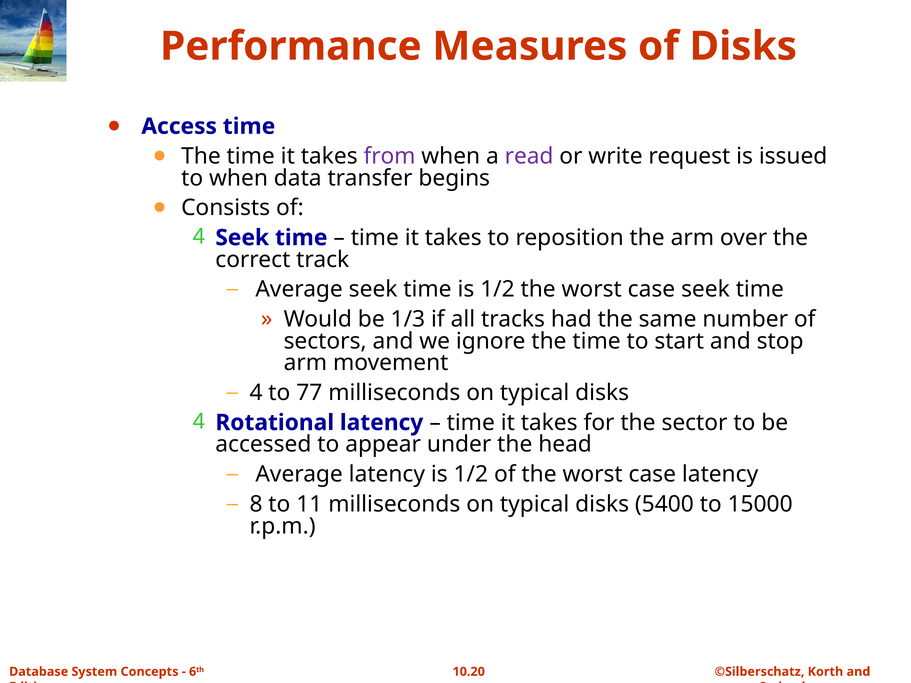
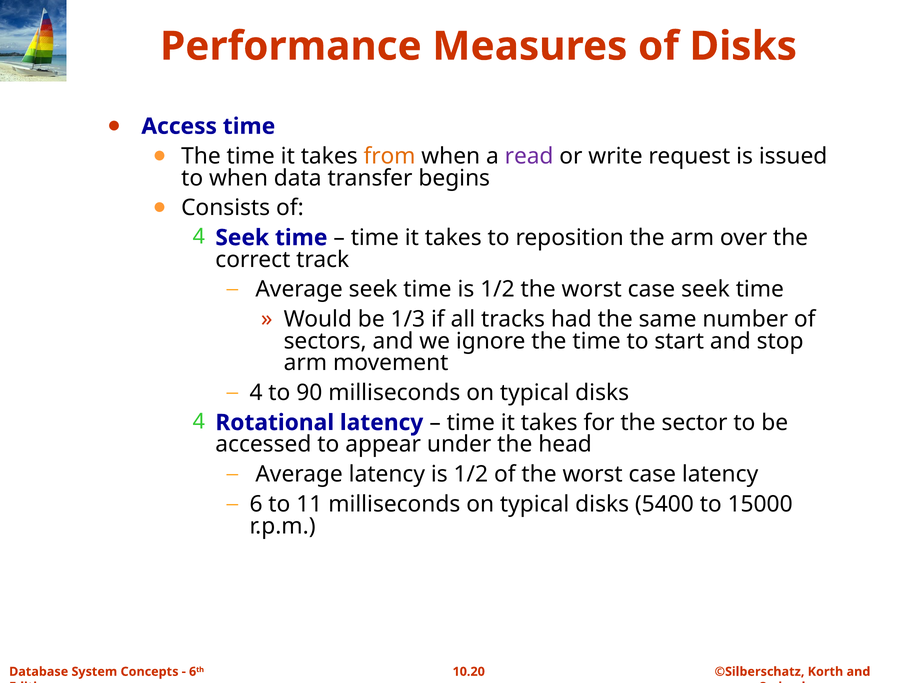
from colour: purple -> orange (390, 156)
77: 77 -> 90 (309, 393)
8: 8 -> 6 (256, 504)
